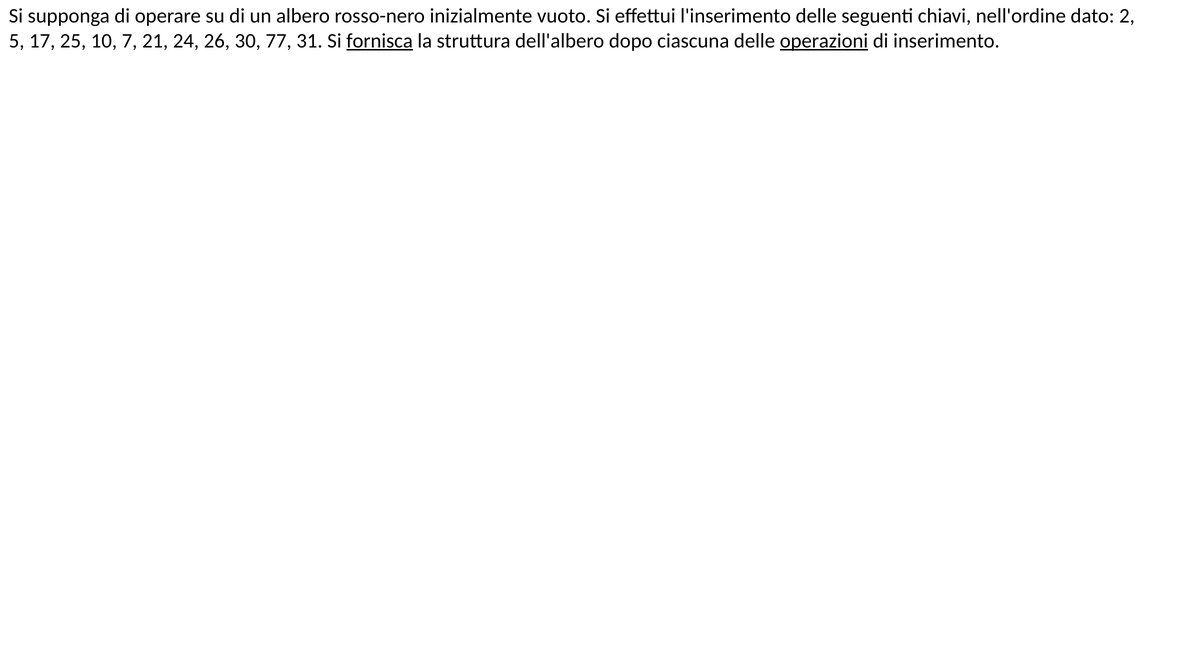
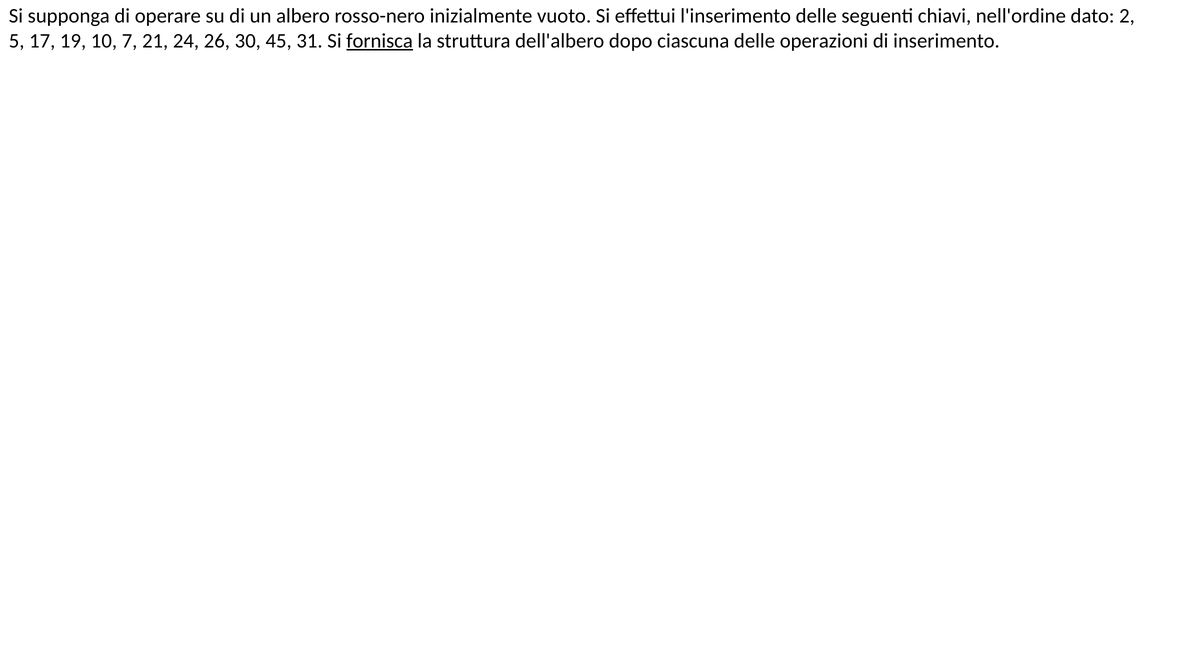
25: 25 -> 19 (73, 41)
77: 77 -> 45 (279, 41)
operazioni underline: present -> none (824, 41)
